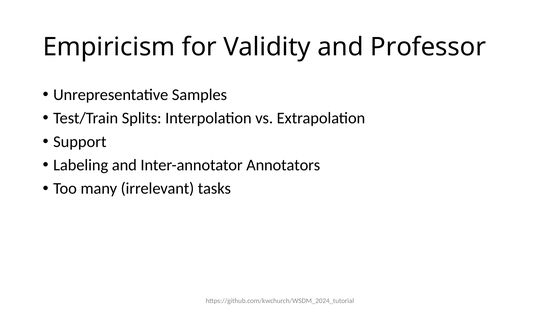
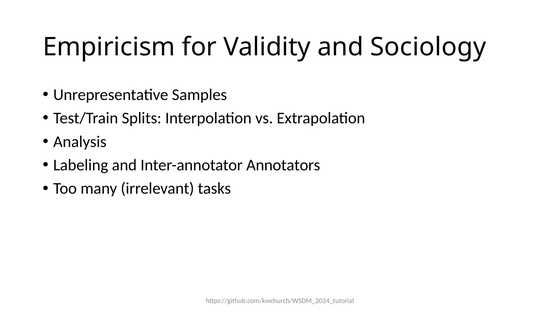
Professor: Professor -> Sociology (428, 47)
Support: Support -> Analysis (80, 142)
